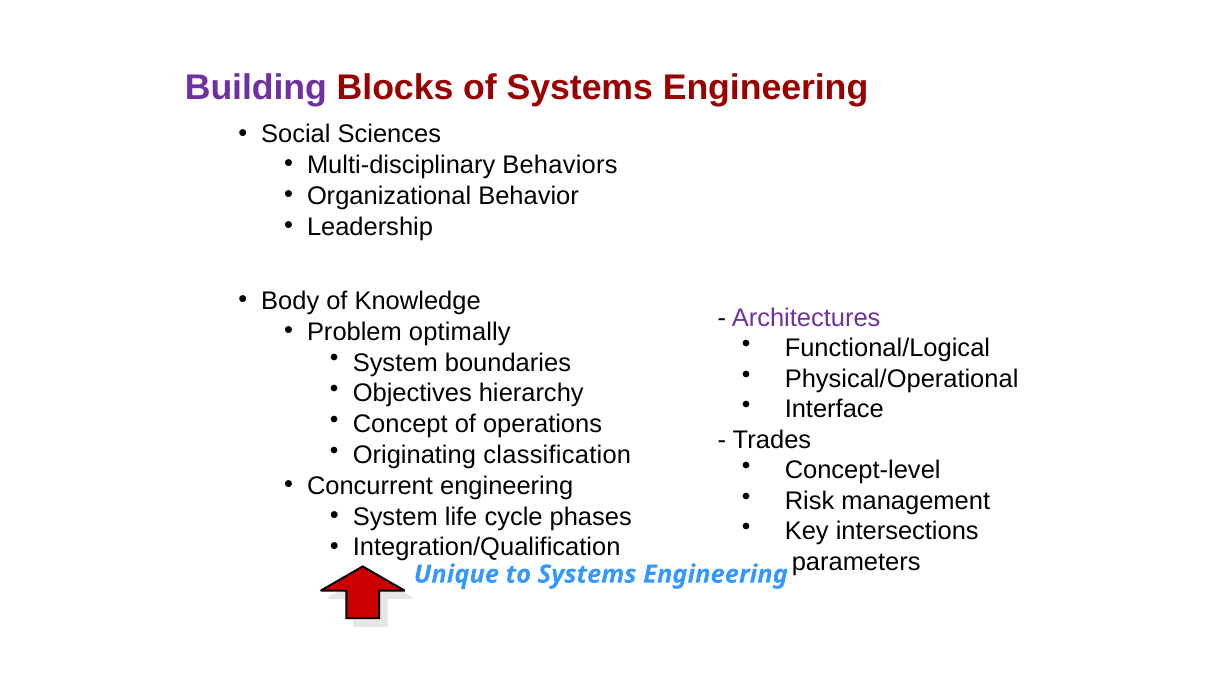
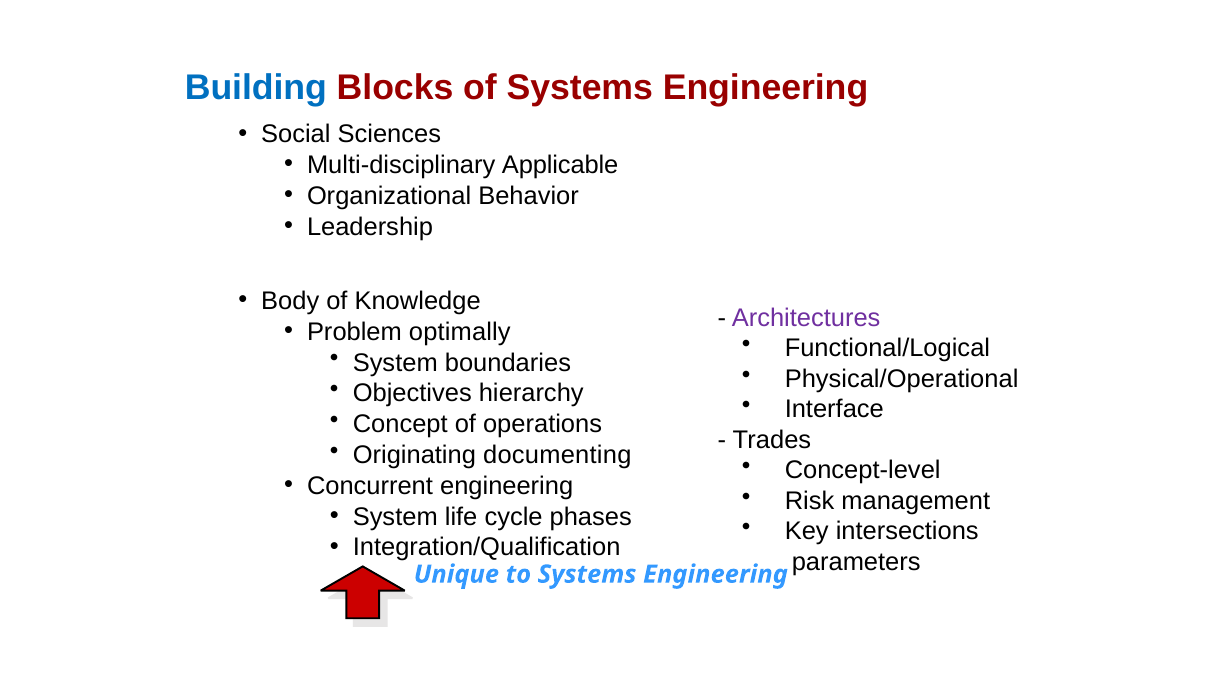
Building colour: purple -> blue (256, 88)
Behaviors: Behaviors -> Applicable (560, 165)
classification: classification -> documenting (557, 455)
